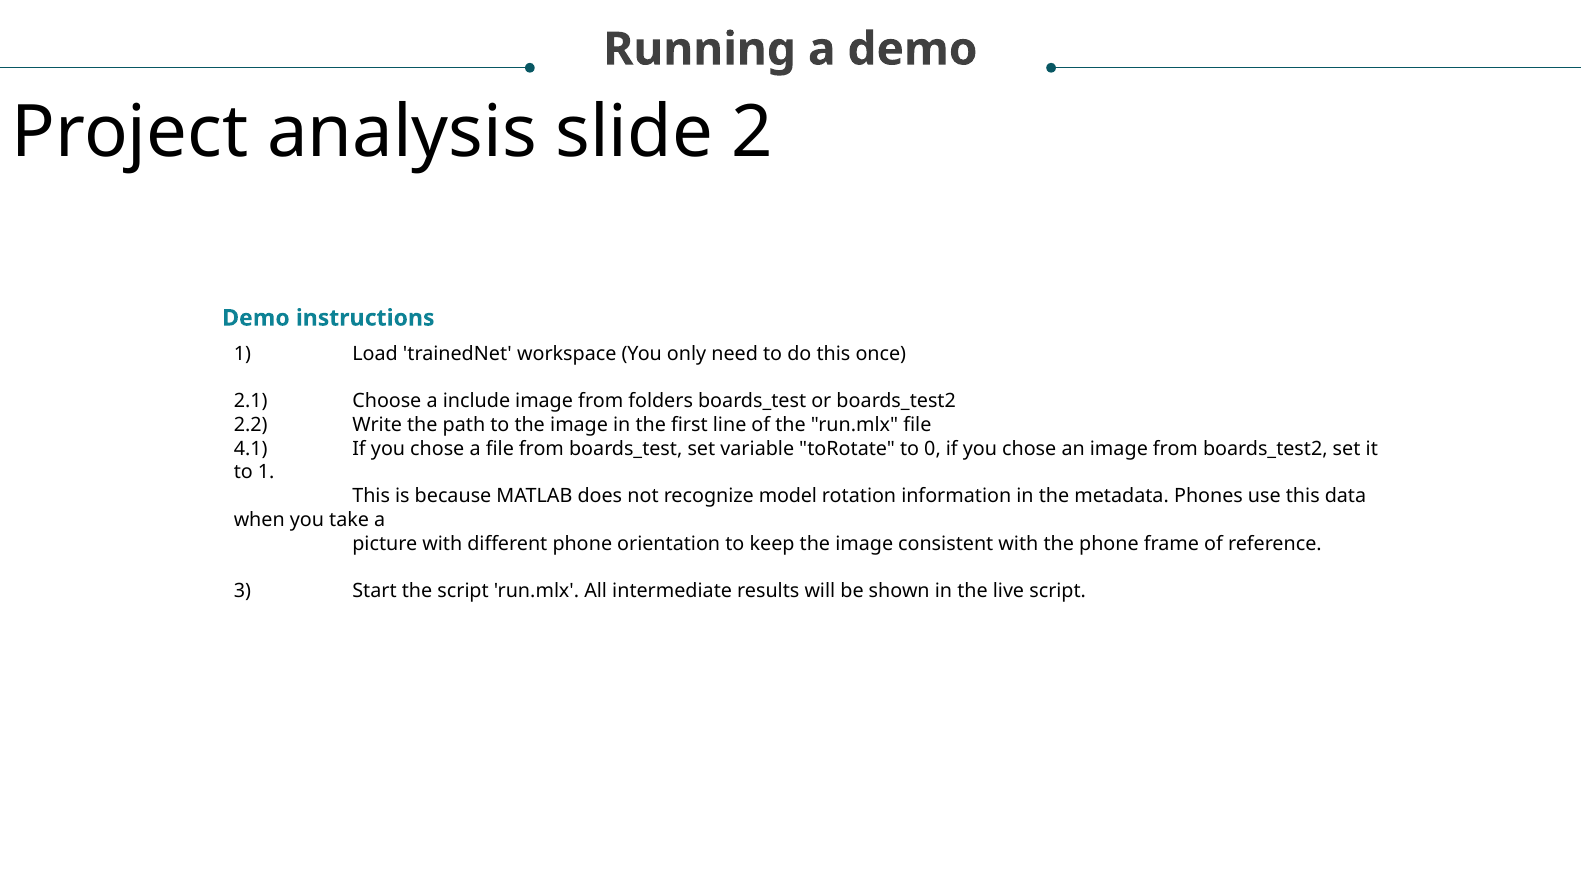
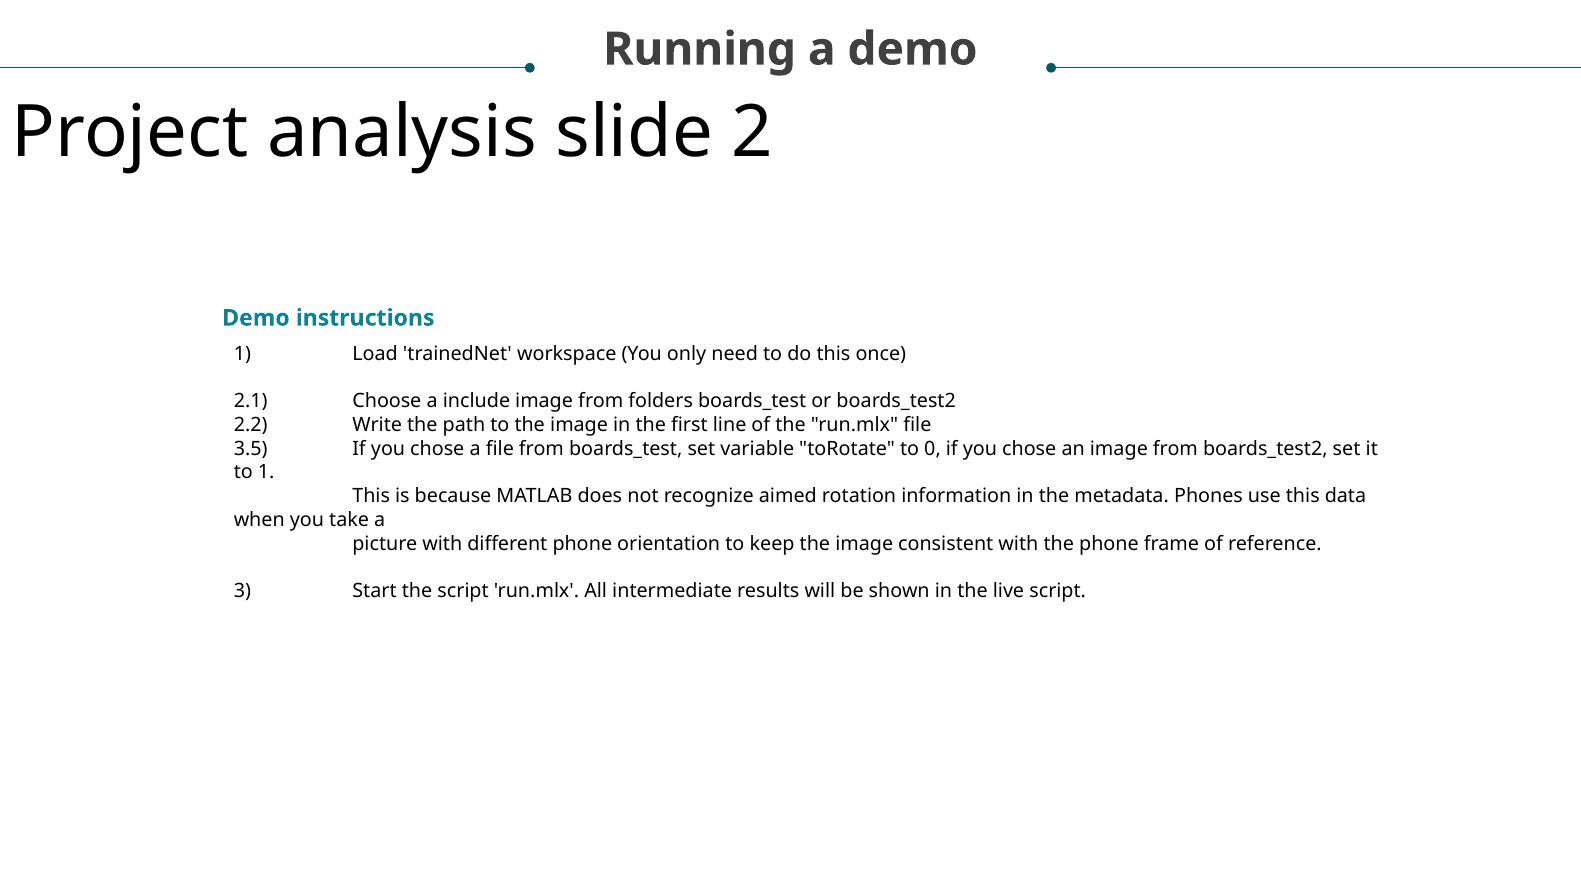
4.1: 4.1 -> 3.5 (251, 449)
model: model -> aimed (788, 496)
